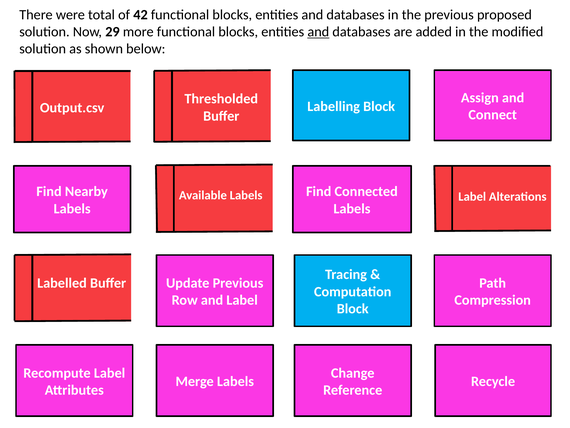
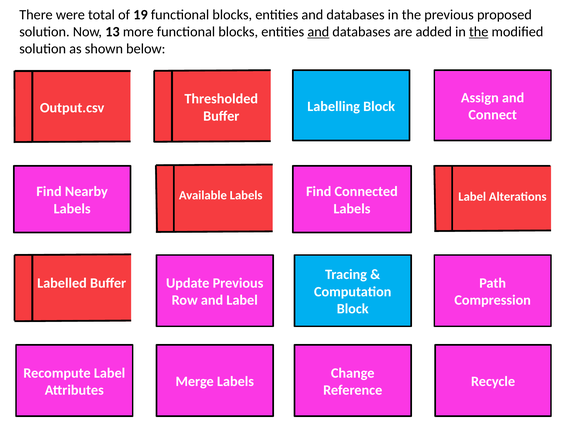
42: 42 -> 19 (141, 15)
29: 29 -> 13 (112, 32)
the underline: none -> present (479, 32)
